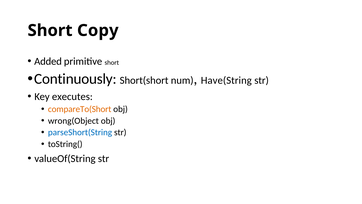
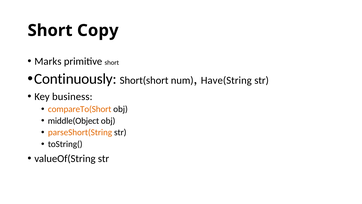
Added: Added -> Marks (48, 61)
executes: executes -> business (72, 96)
wrong(Object: wrong(Object -> middle(Object (73, 121)
parseShort(String colour: blue -> orange (80, 132)
